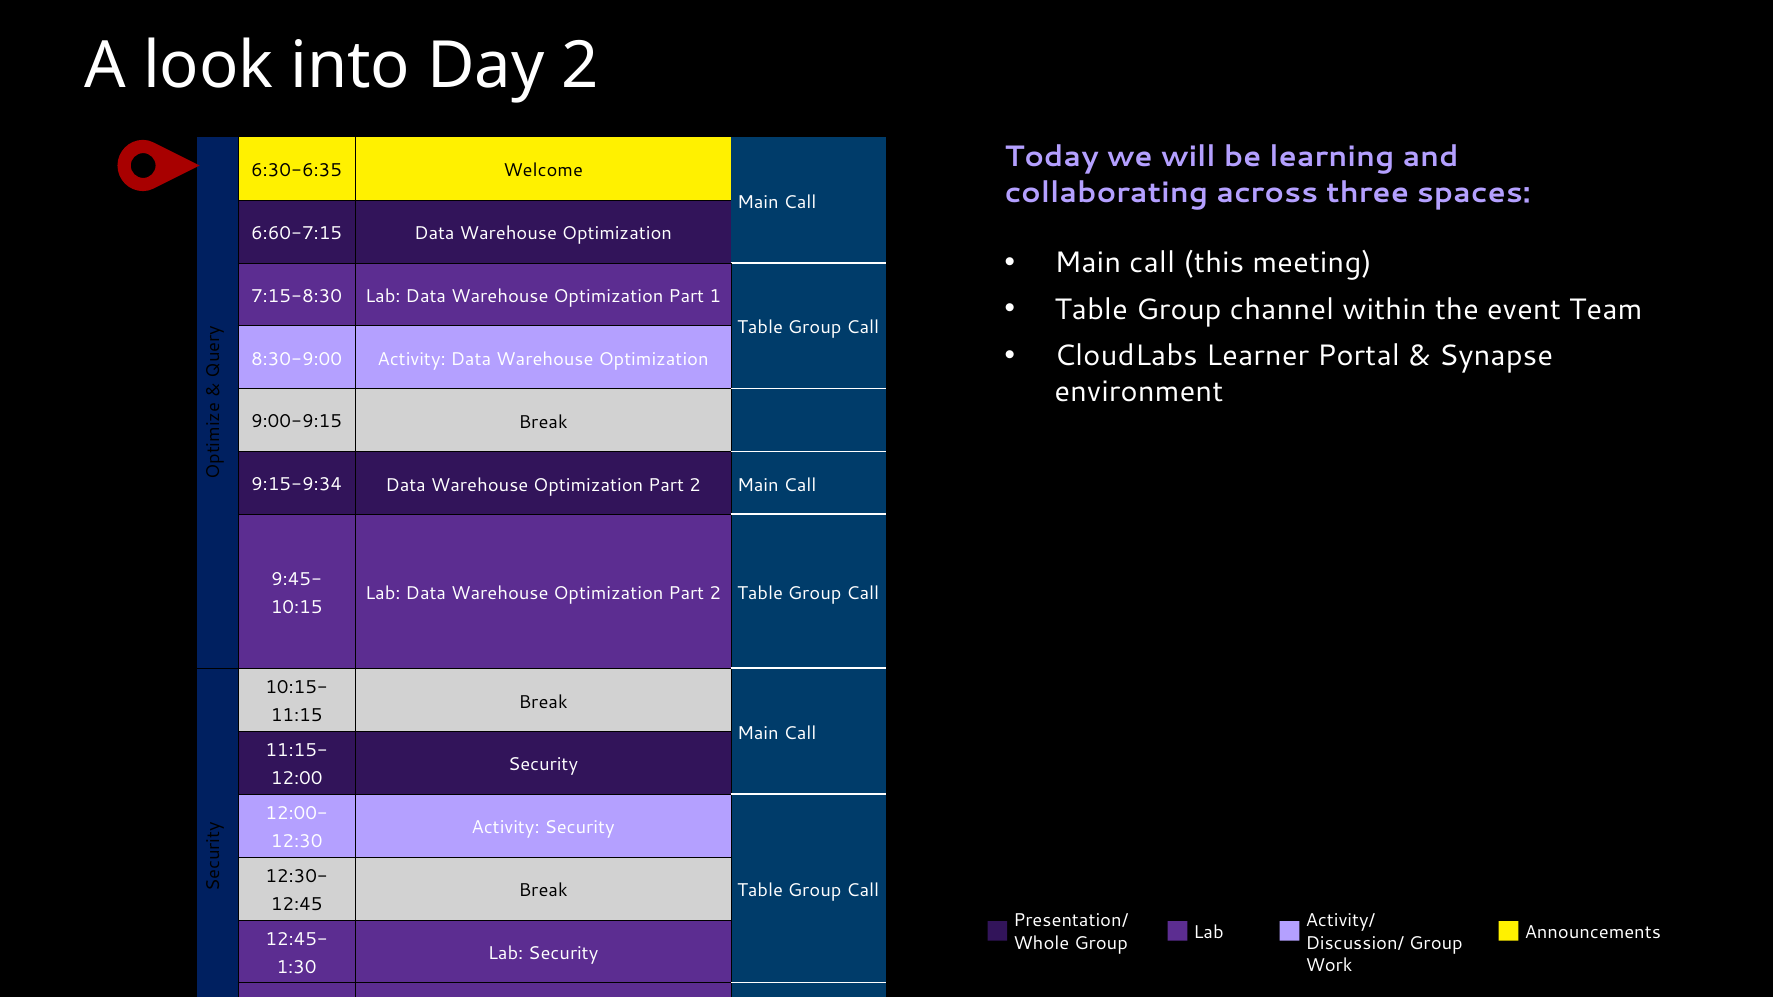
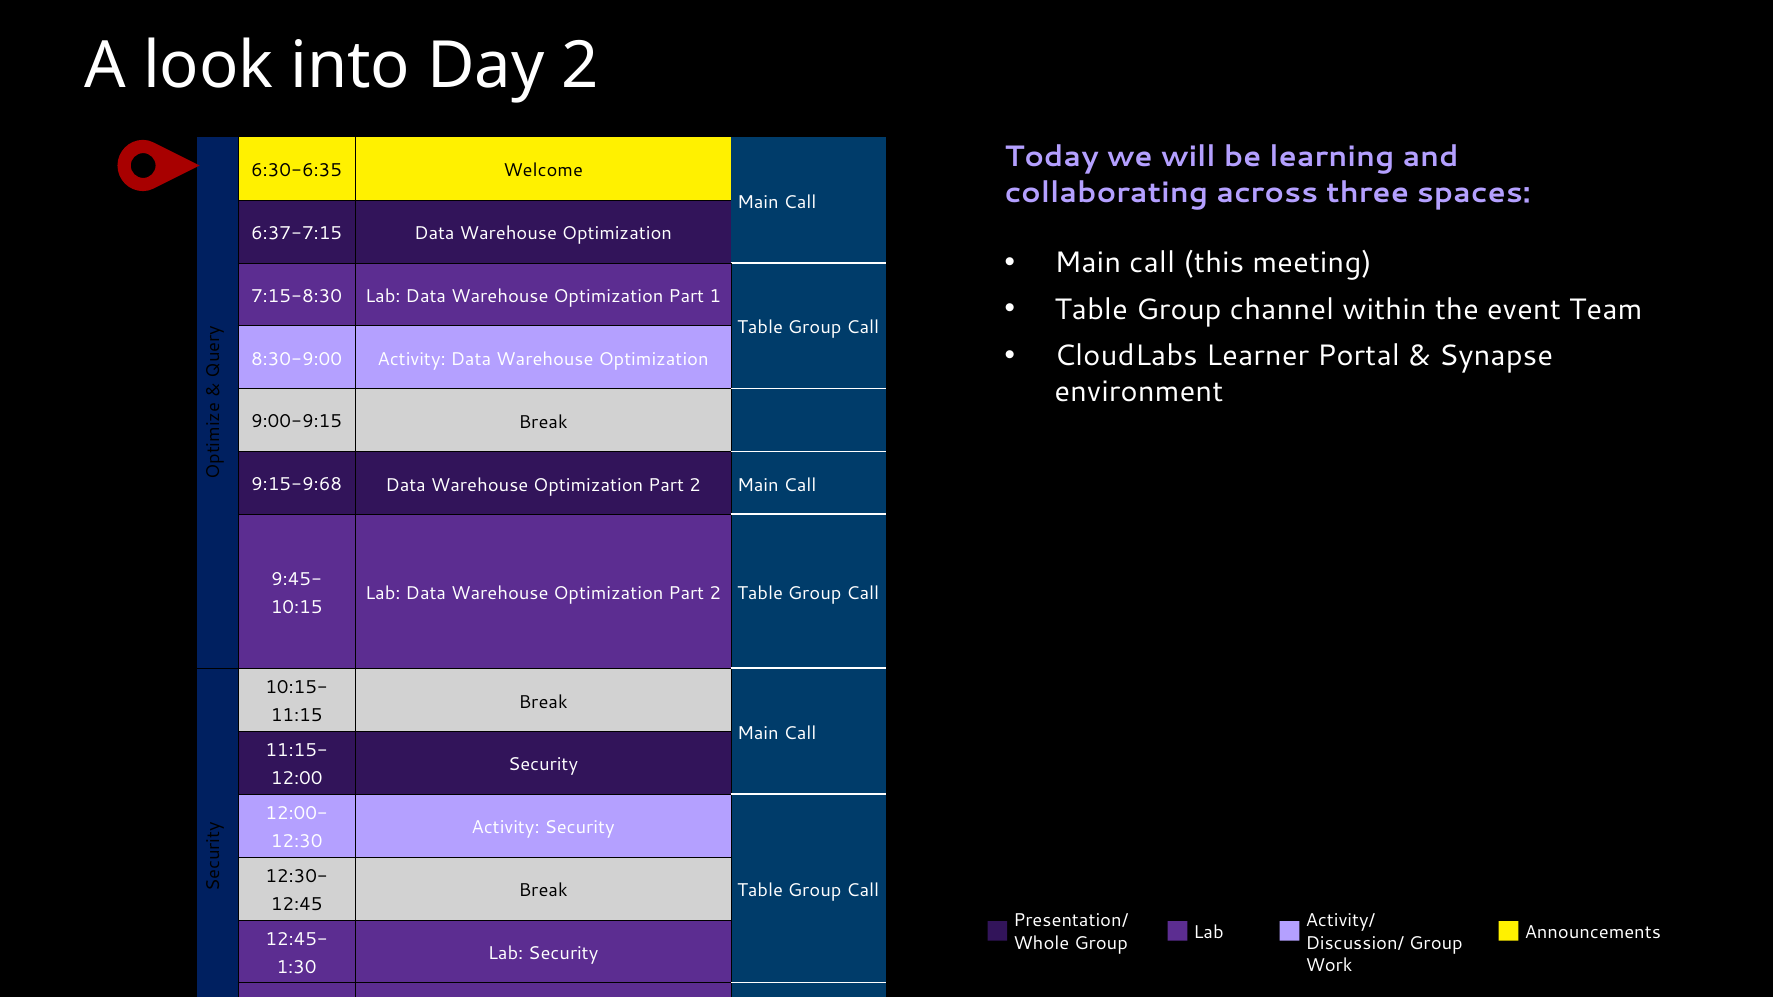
6:60-7:15: 6:60-7:15 -> 6:37-7:15 (297, 233)
9:15-9:34: 9:15-9:34 -> 9:15-9:68 (297, 485)
